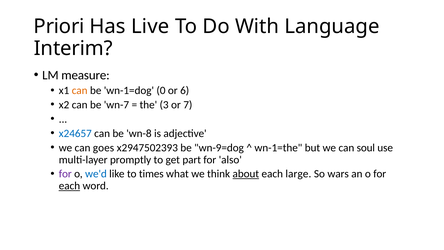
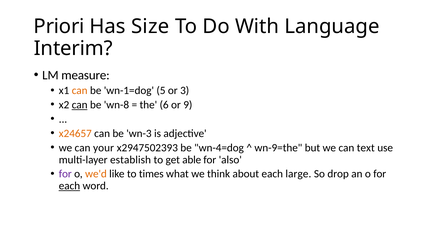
Live: Live -> Size (150, 26)
0: 0 -> 5 (161, 90)
6: 6 -> 3 (185, 90)
can underline: none -> present (80, 105)
wn-7: wn-7 -> wn-8 (116, 105)
3: 3 -> 6 (164, 105)
7: 7 -> 9 (188, 105)
x24657 colour: blue -> orange (75, 133)
wn-8: wn-8 -> wn-3 (139, 133)
goes: goes -> your (104, 148)
wn-9=dog: wn-9=dog -> wn-4=dog (219, 148)
wn-1=the: wn-1=the -> wn-9=the (278, 148)
soul: soul -> text (366, 148)
promptly: promptly -> establish (131, 160)
part: part -> able (192, 160)
we'd colour: blue -> orange (96, 174)
about underline: present -> none (246, 174)
wars: wars -> drop (338, 174)
